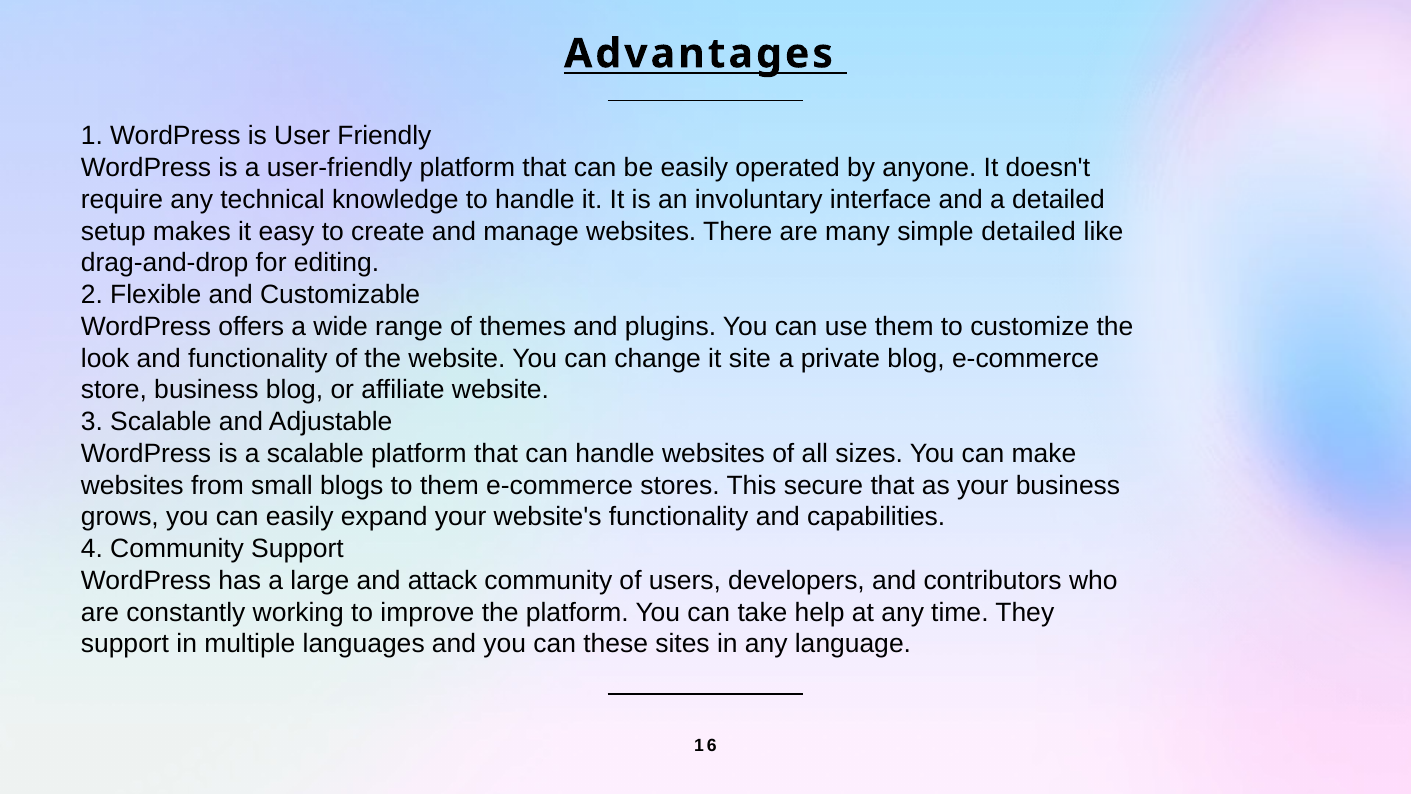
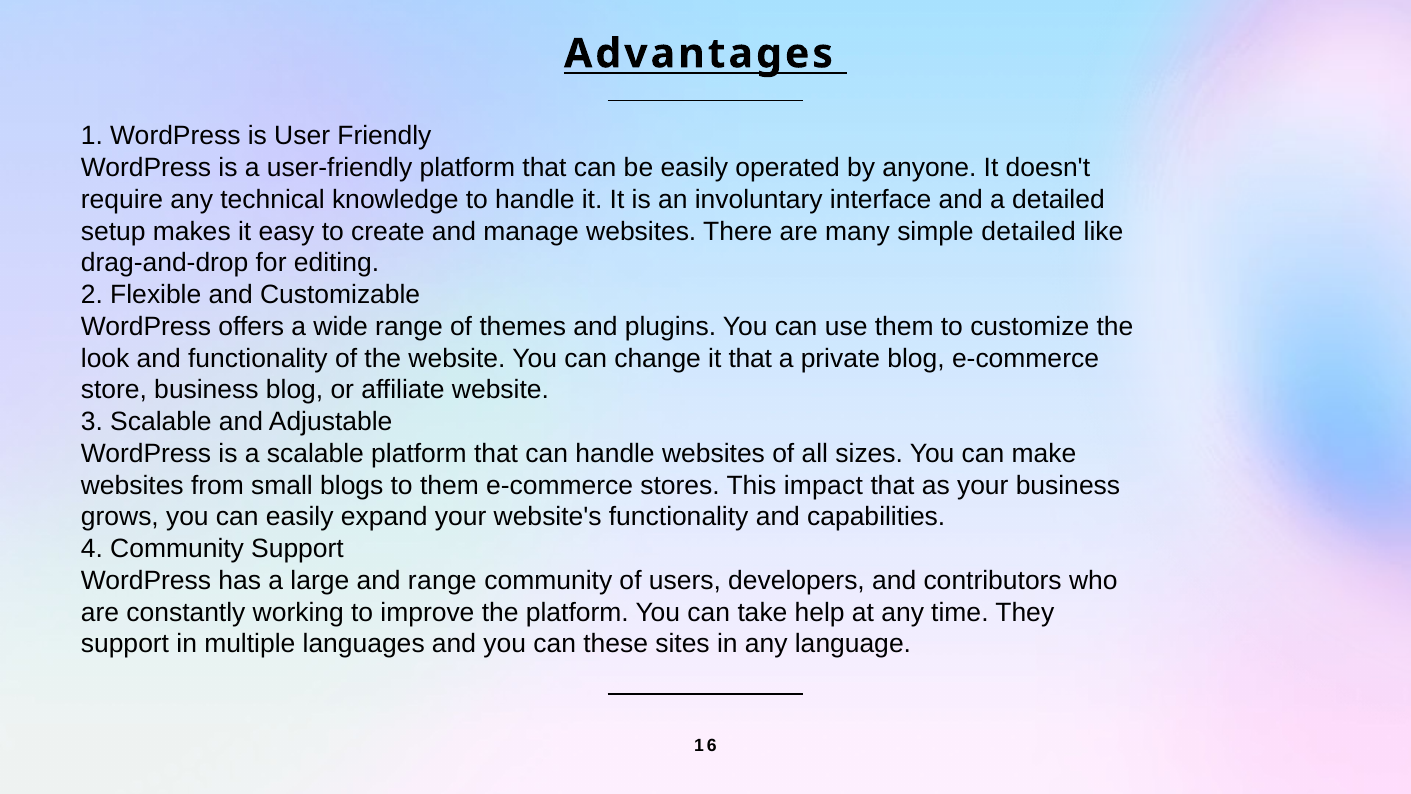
it site: site -> that (750, 358)
secure: secure -> impact (823, 485)
and attack: attack -> range (442, 580)
